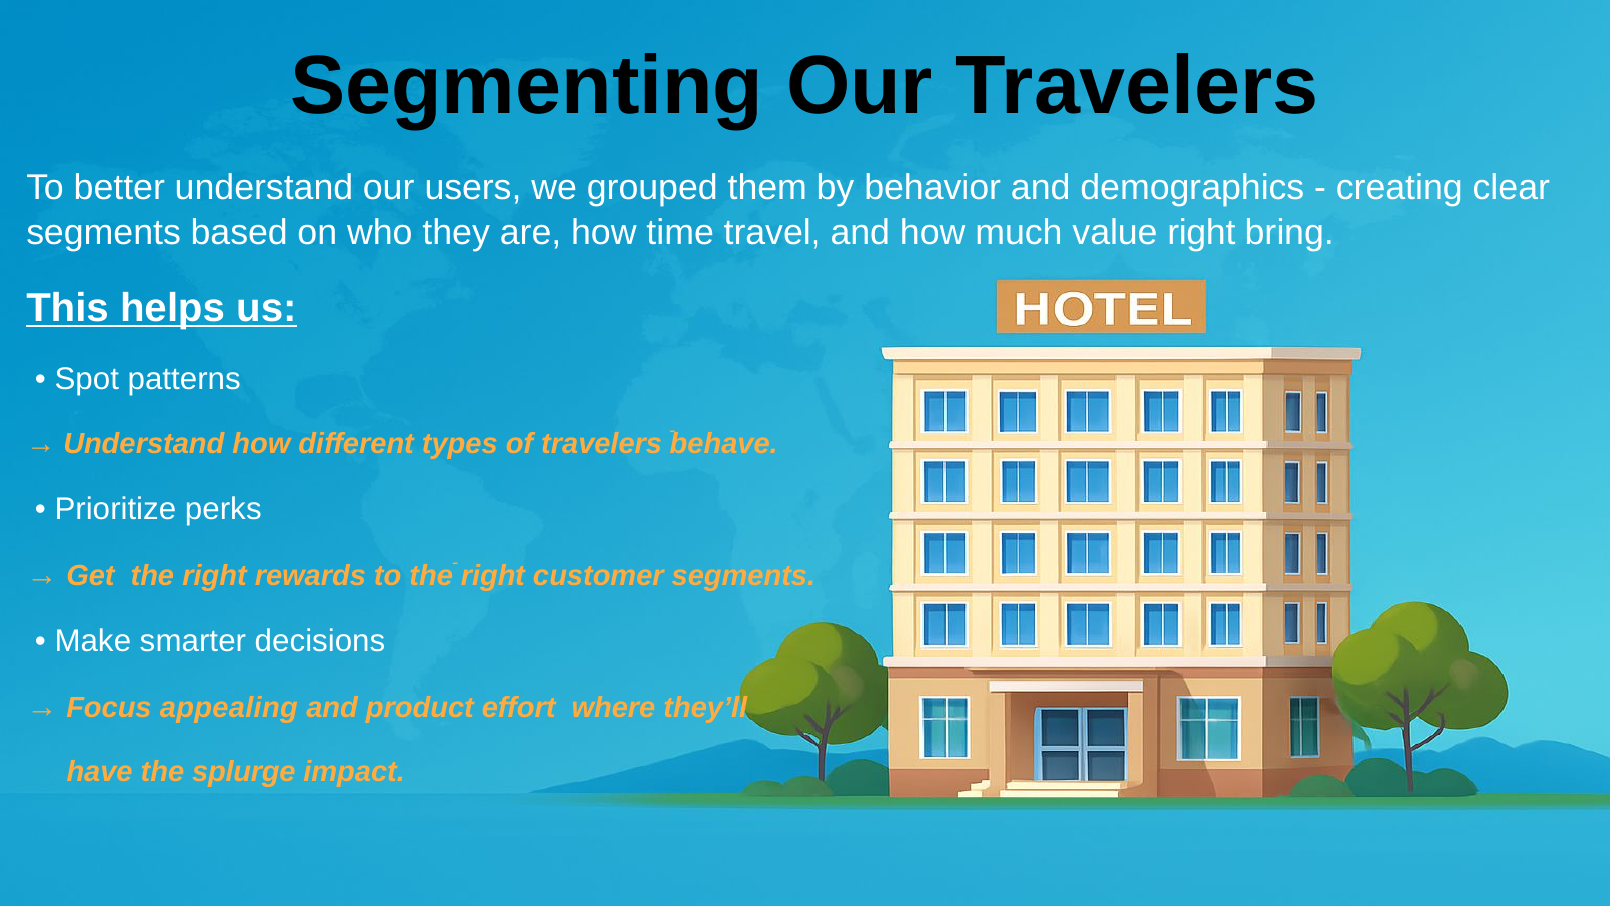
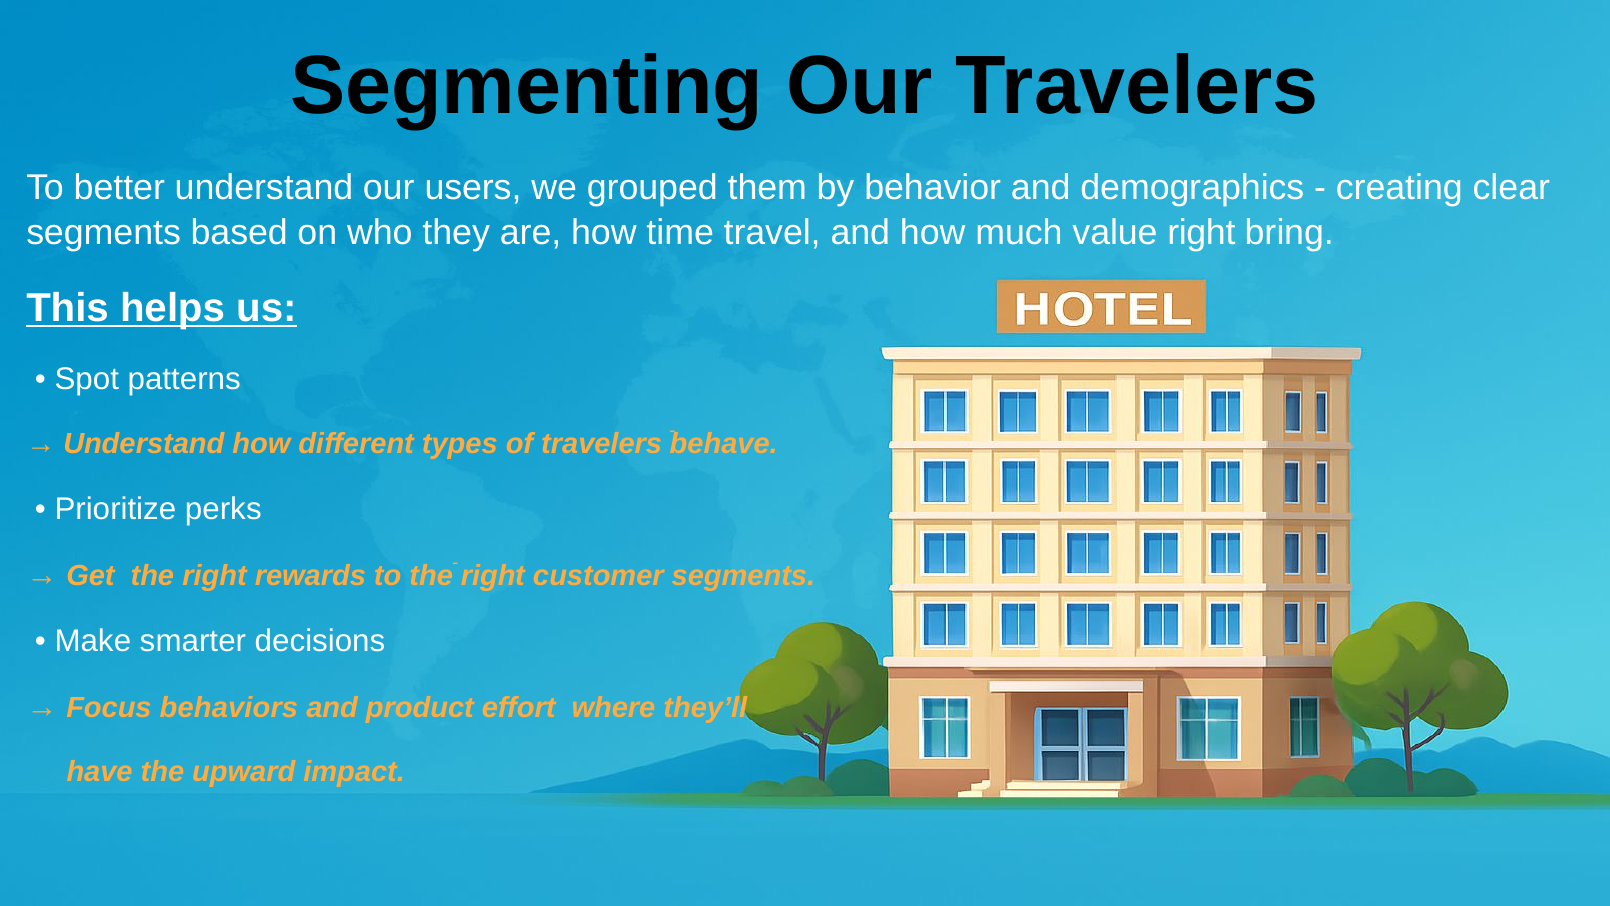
appealing: appealing -> behaviors (229, 708)
splurge: splurge -> upward (244, 772)
